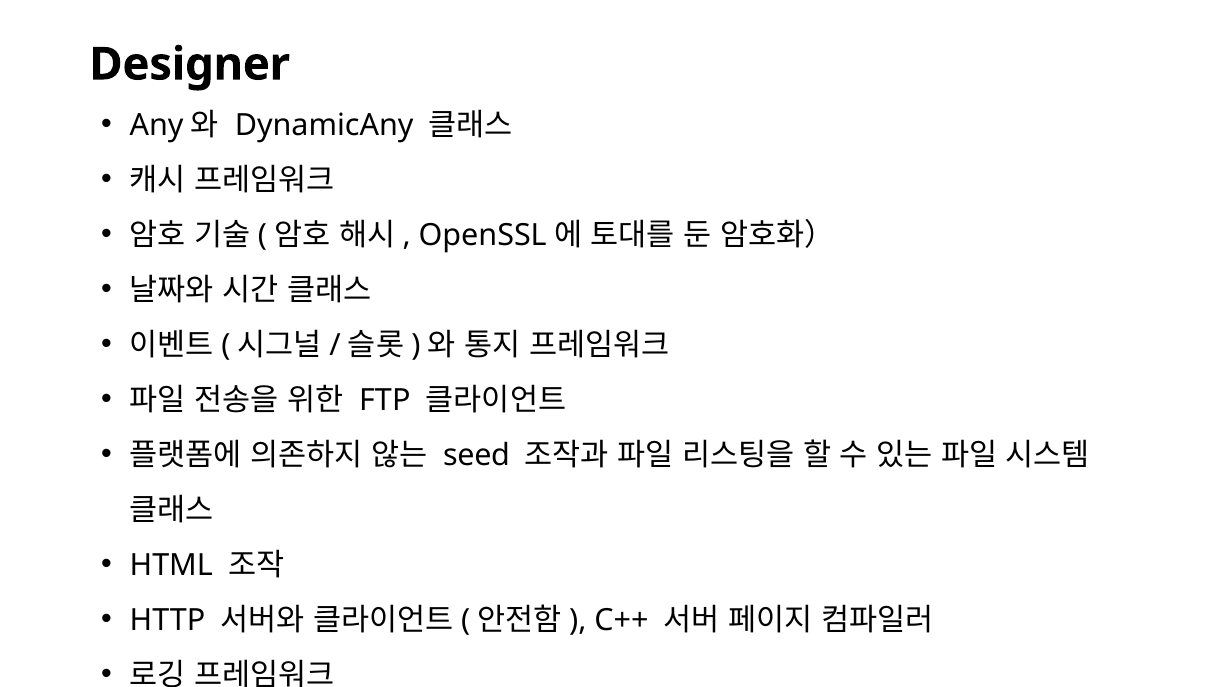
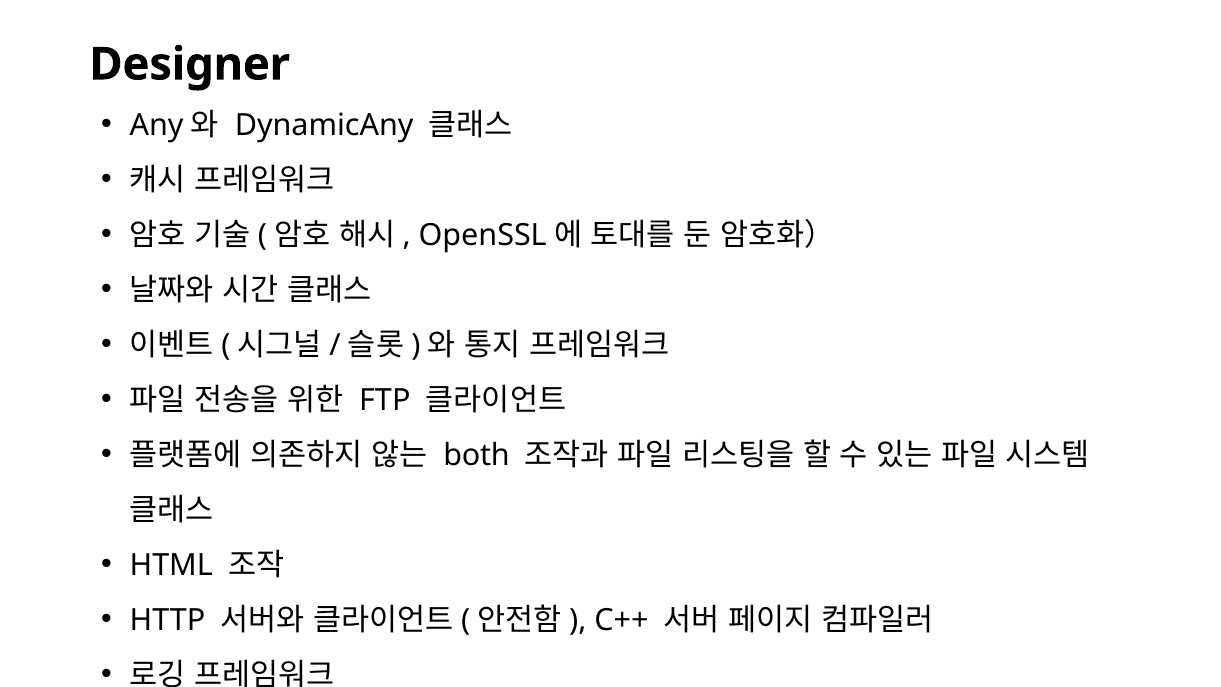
seed: seed -> both (477, 455)
